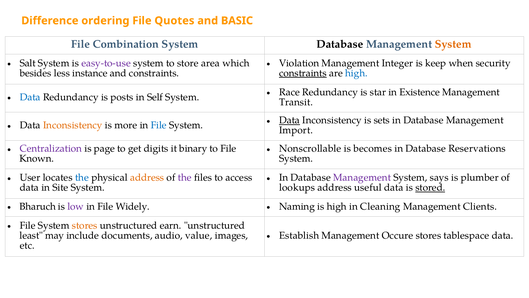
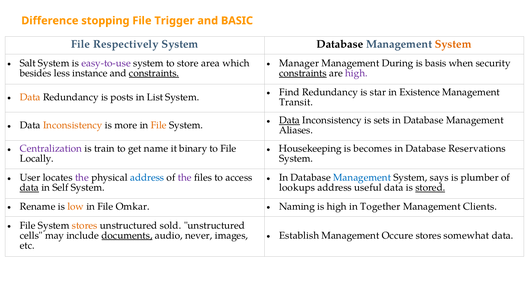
ordering: ordering -> stopping (105, 21)
Quotes: Quotes -> Trigger (174, 21)
Combination: Combination -> Respectively (126, 44)
Violation: Violation -> Manager (299, 63)
Integer: Integer -> During (398, 63)
keep: keep -> basis (436, 63)
constraints underline: none -> present (154, 73)
high colour: blue -> purple (356, 73)
Race: Race -> Find (289, 92)
Data colour: blue -> orange (30, 97)
Self: Self -> List (155, 97)
File colour: blue -> orange (159, 125)
Import: Import -> Aliases (296, 130)
page: page -> train (104, 148)
digits: digits -> name (156, 148)
Nonscrollable: Nonscrollable -> Housekeeping (310, 148)
Known: Known -> Locally (37, 158)
the colour: blue -> purple (82, 177)
address colour: orange -> blue (147, 177)
Management colour: purple -> blue (362, 177)
data underline: none -> present (29, 187)
Site: Site -> Self (60, 187)
Bharuch: Bharuch -> Rename (38, 206)
low colour: purple -> orange (76, 206)
Widely: Widely -> Omkar (133, 206)
Cleaning: Cleaning -> Together (380, 206)
earn: earn -> sold (170, 225)
tablespace: tablespace -> somewhat (466, 235)
least: least -> cells (31, 235)
documents underline: none -> present (127, 235)
value: value -> never (199, 235)
